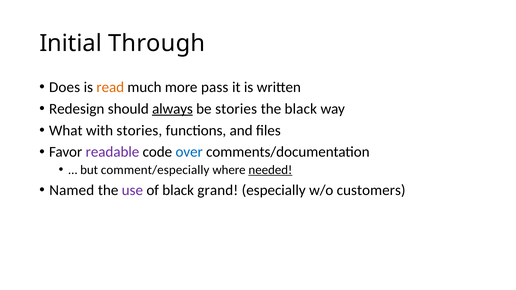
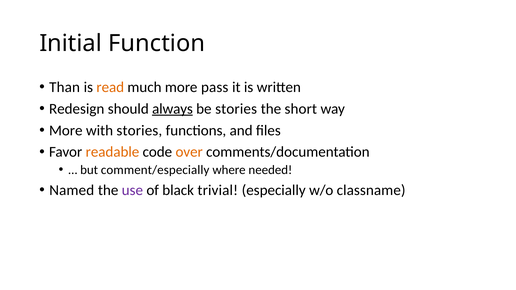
Through: Through -> Function (157, 43)
Does: Does -> Than (65, 87)
the black: black -> short (301, 109)
What: What -> More (66, 131)
readable colour: purple -> orange (112, 152)
over colour: blue -> orange (189, 152)
needed underline: present -> none (270, 170)
grand: grand -> trivial (218, 190)
customers: customers -> classname (371, 190)
